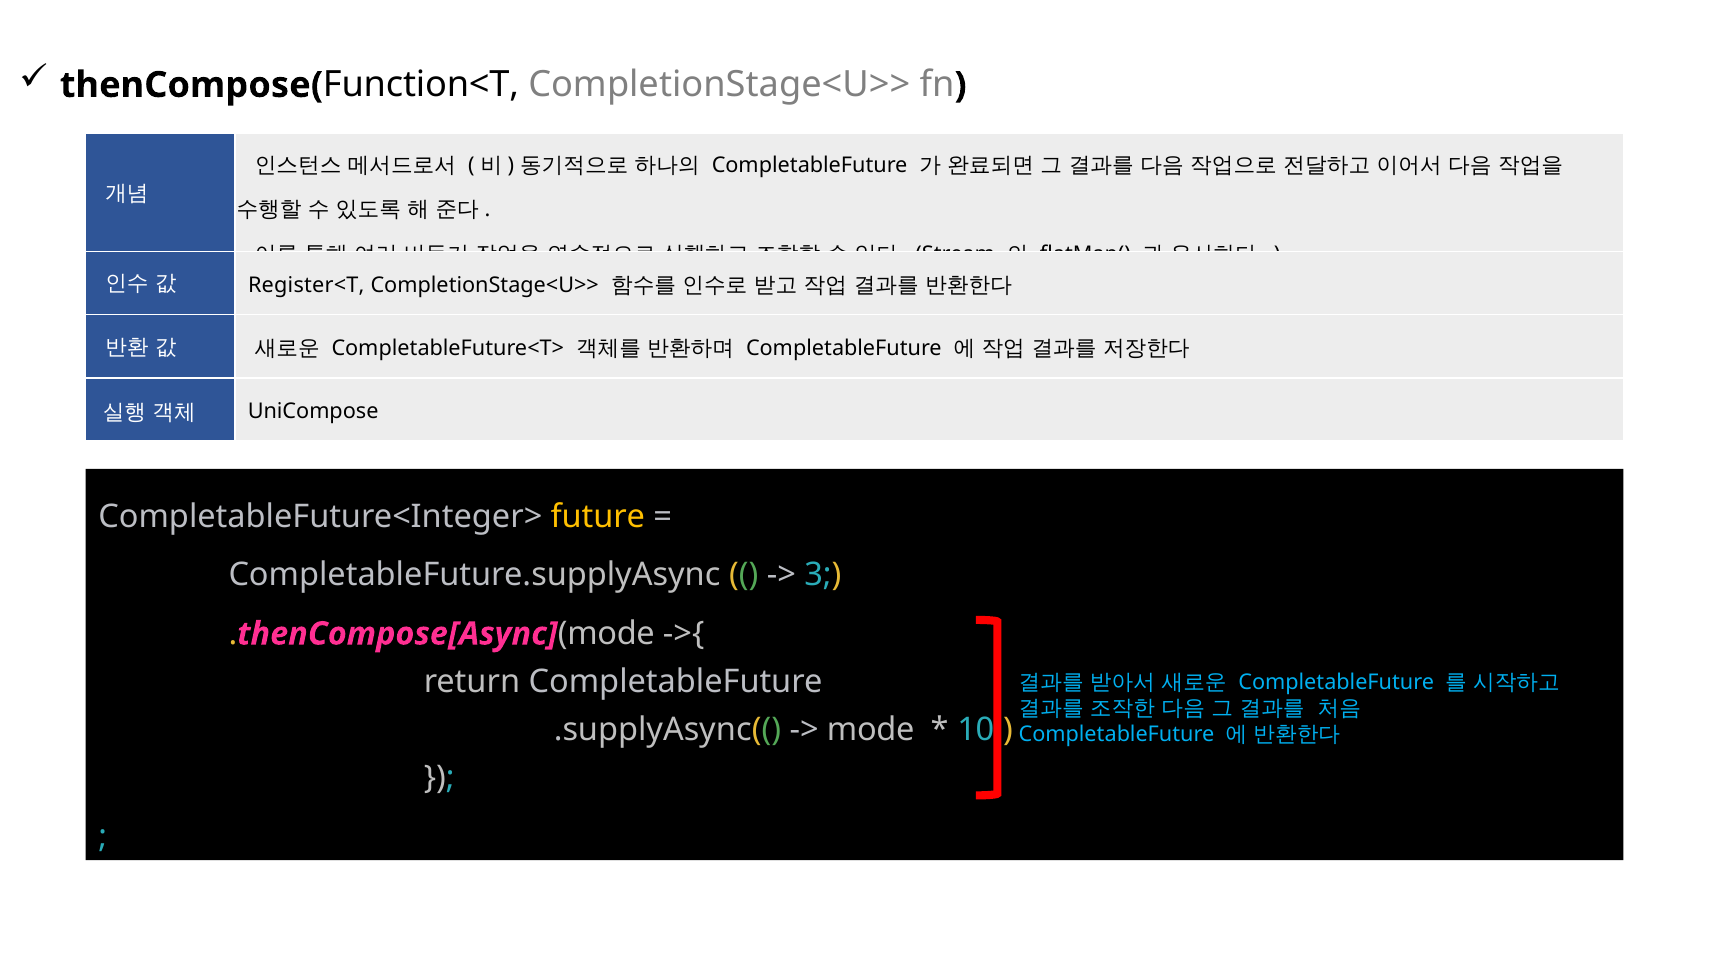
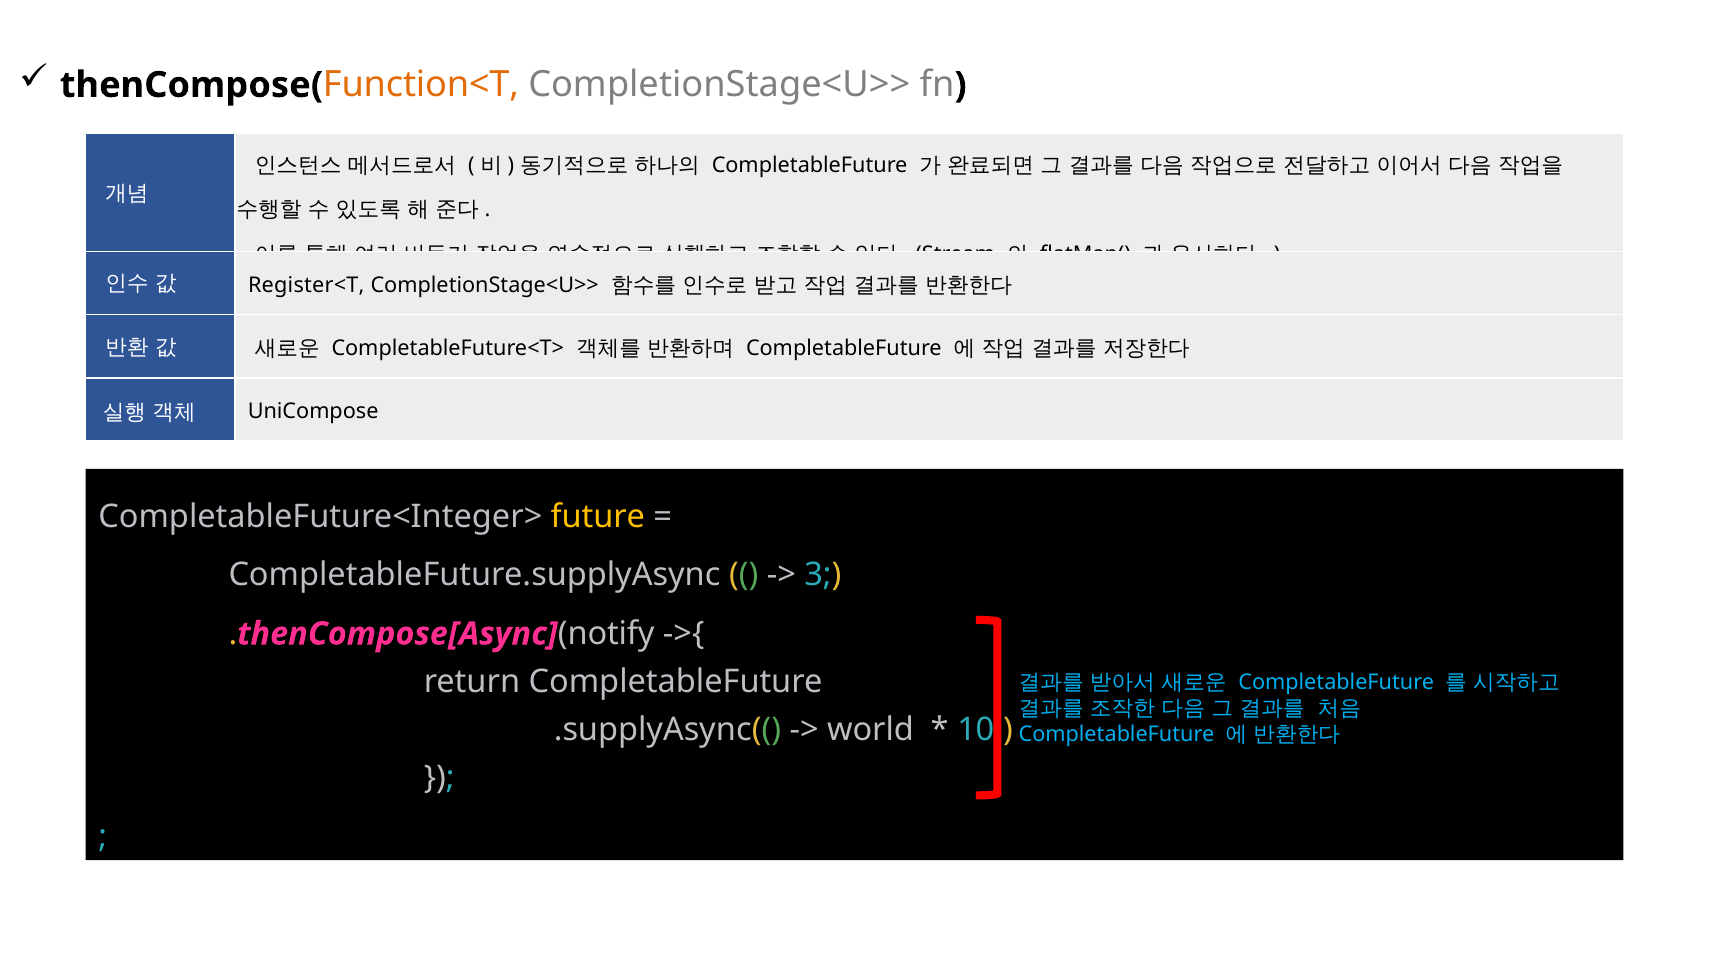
Function<T colour: black -> orange (421, 85)
mode: mode -> notify (606, 634)
mode: mode -> world (871, 730)
